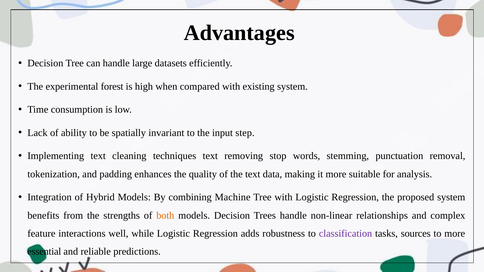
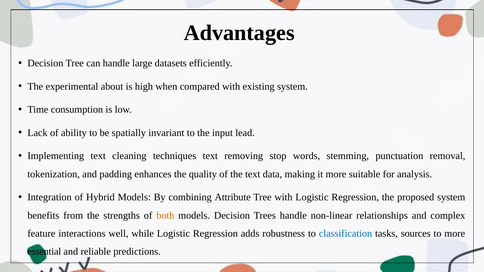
forest: forest -> about (112, 87)
step: step -> lead (245, 133)
Machine: Machine -> Attribute (233, 197)
classification colour: purple -> blue (346, 234)
